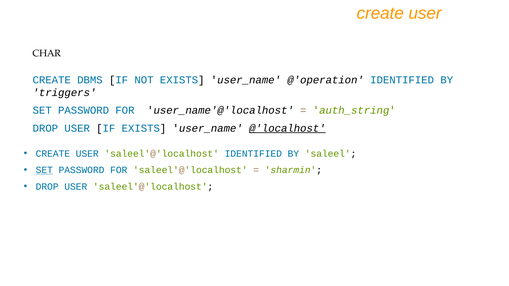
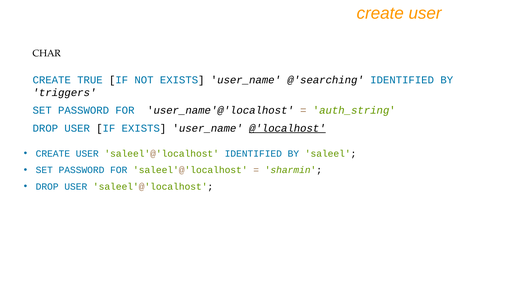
DBMS: DBMS -> TRUE (90, 80)
@'operation: @'operation -> @'searching (326, 80)
SET underline: present -> none (44, 170)
